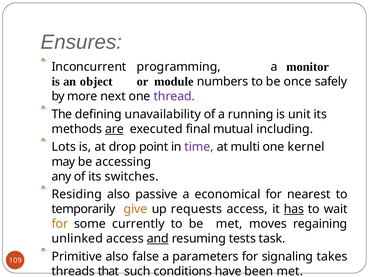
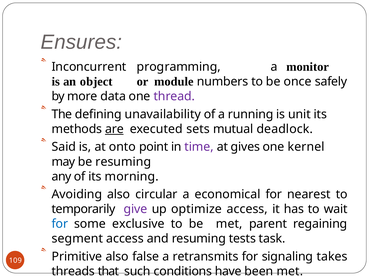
next: next -> data (113, 96)
final: final -> sets (198, 129)
including: including -> deadlock (285, 129)
Lots: Lots -> Said (64, 147)
drop: drop -> onto (122, 147)
multi: multi -> gives (245, 147)
be accessing: accessing -> resuming (123, 162)
switches: switches -> morning (132, 176)
Residing: Residing -> Avoiding (77, 194)
passive: passive -> circular (156, 194)
give colour: orange -> purple (135, 209)
requests: requests -> optimize (196, 209)
has underline: present -> none (294, 209)
for colour: orange -> blue (60, 224)
currently: currently -> exclusive (138, 224)
moves: moves -> parent (268, 224)
unlinked: unlinked -> segment (77, 238)
and underline: present -> none (158, 238)
parameters: parameters -> retransmits (206, 256)
